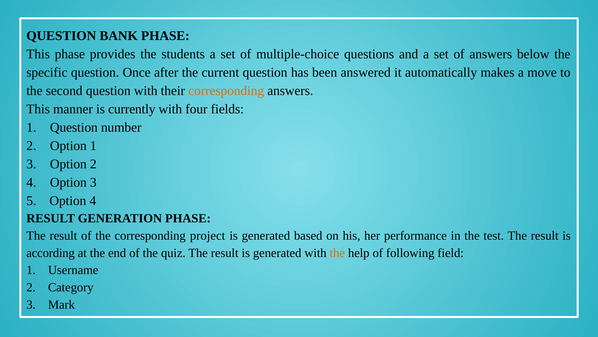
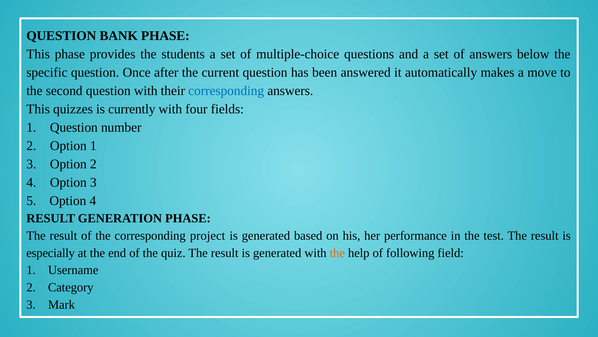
corresponding colour: orange -> blue (226, 91)
manner: manner -> quizzes (73, 109)
according: according -> especially (51, 252)
